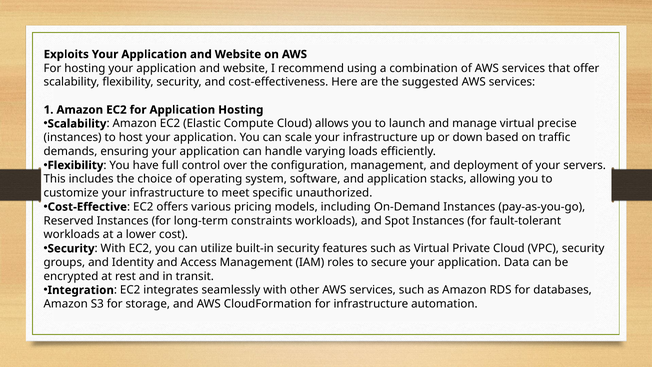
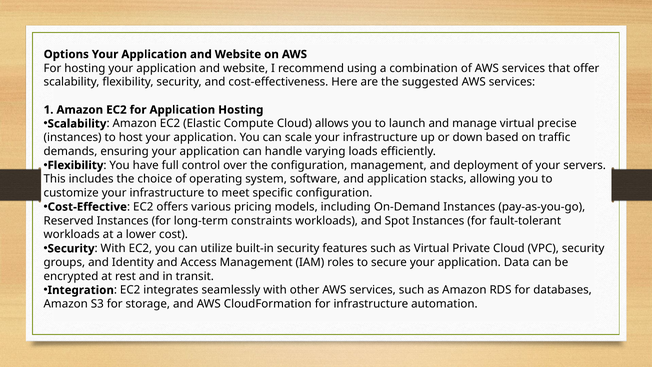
Exploits: Exploits -> Options (66, 54)
specific unauthorized: unauthorized -> configuration (334, 193)
